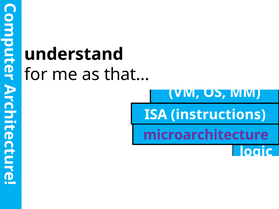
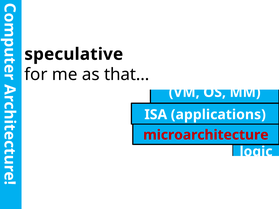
understand: understand -> speculative (74, 54)
instructions: instructions -> applications (218, 115)
microarchitecture colour: purple -> red (206, 135)
